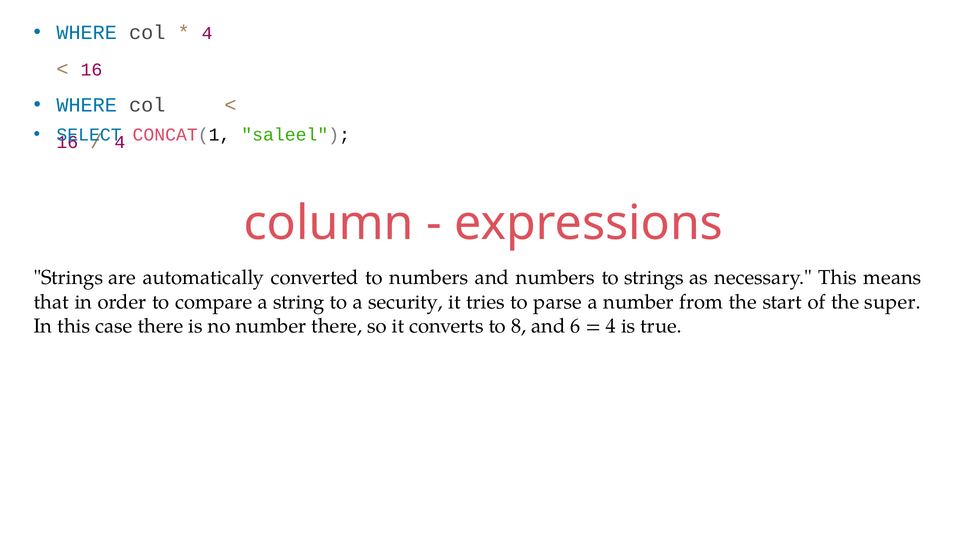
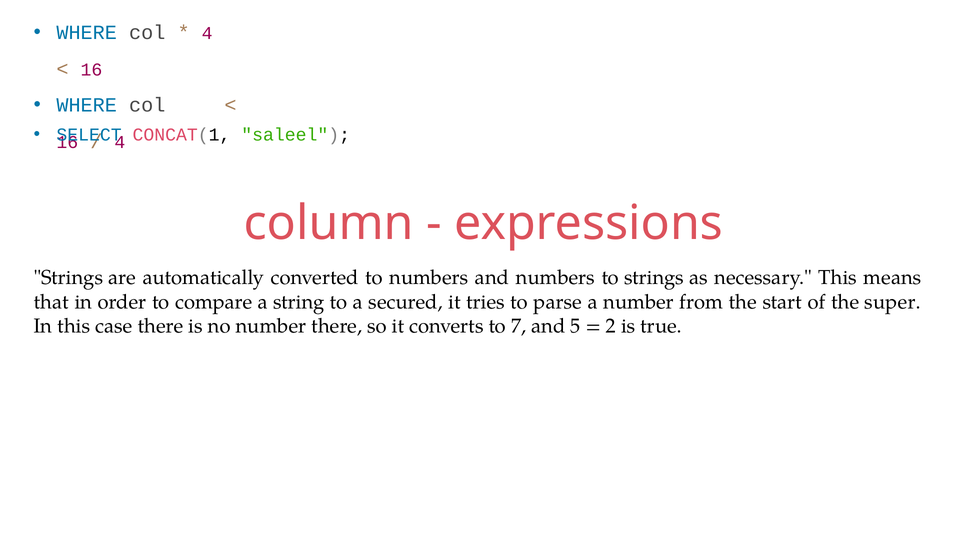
security: security -> secured (406, 302)
8: 8 -> 7 (519, 326)
6: 6 -> 5 (575, 326)
4: 4 -> 2 (611, 326)
